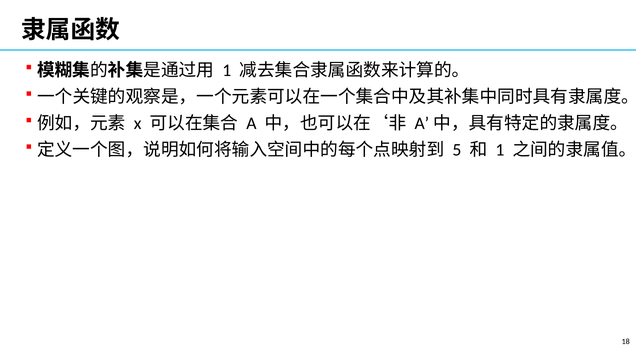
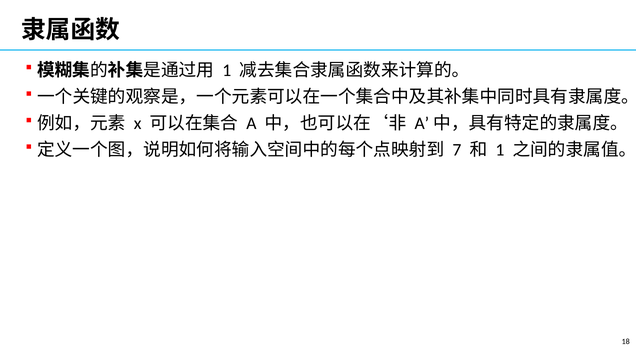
5: 5 -> 7 (457, 150)
